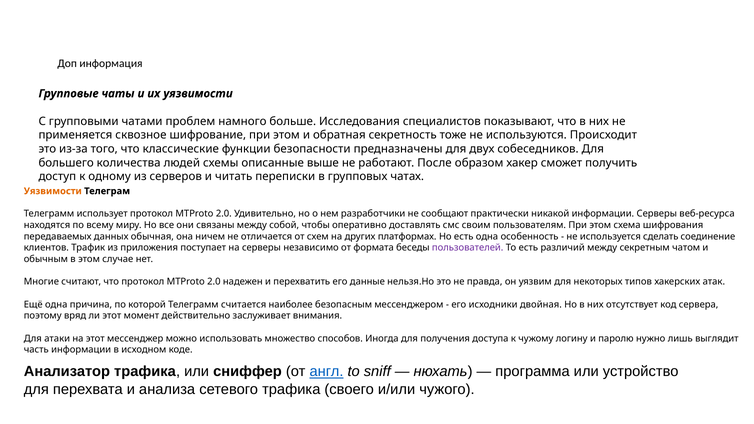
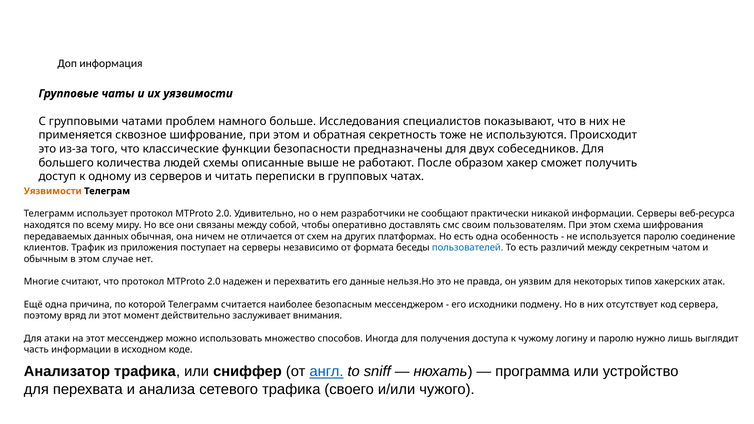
используется сделать: сделать -> паролю (661, 237)
пользователей colour: purple -> blue (468, 248)
двойная: двойная -> подмену (541, 305)
